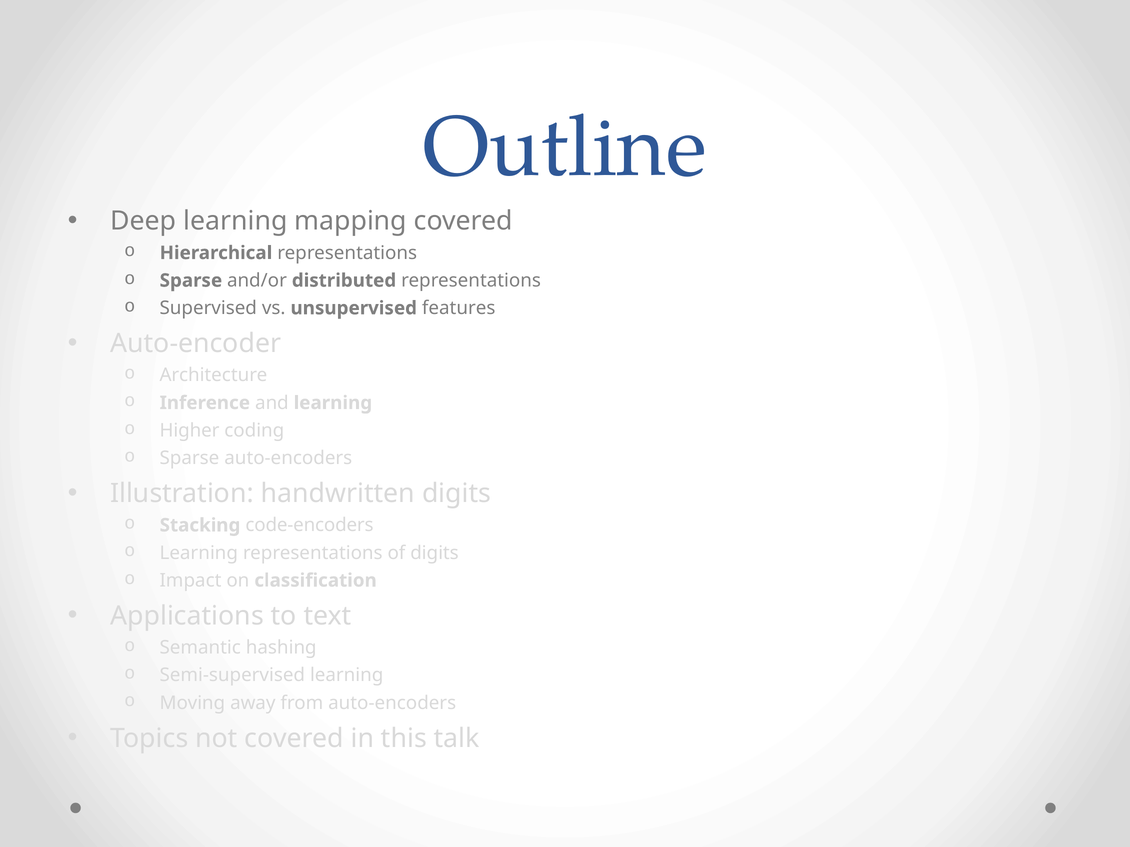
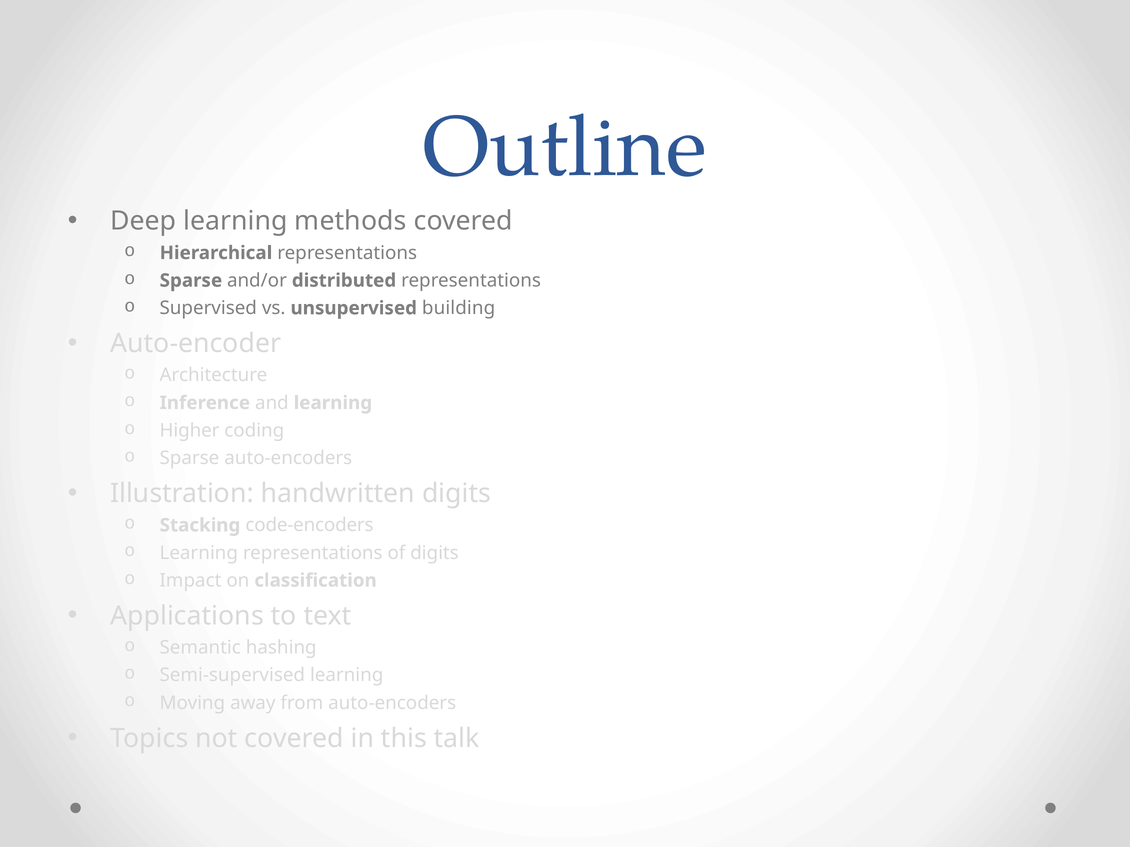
mapping: mapping -> methods (351, 221)
features: features -> building (459, 308)
